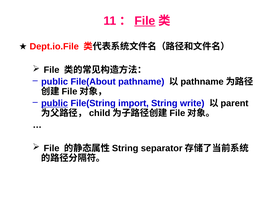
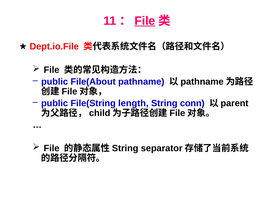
public underline: present -> none (55, 103)
import: import -> length (133, 103)
write: write -> conn (192, 103)
